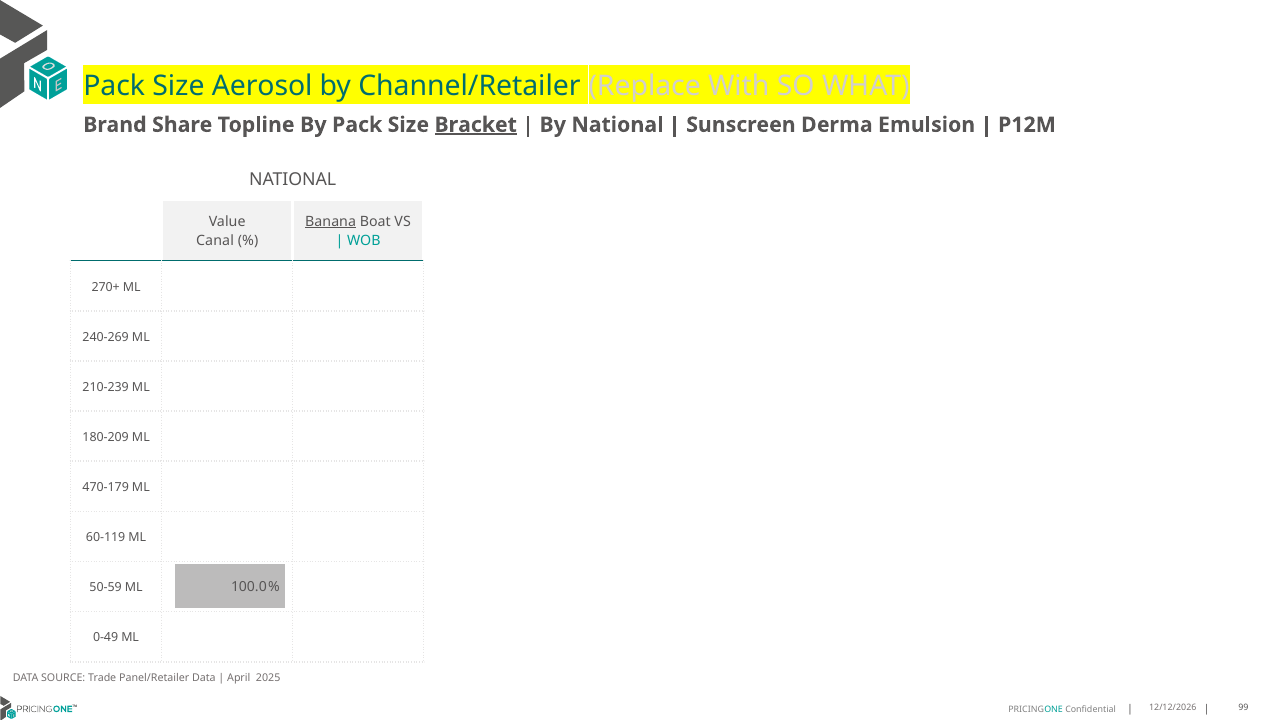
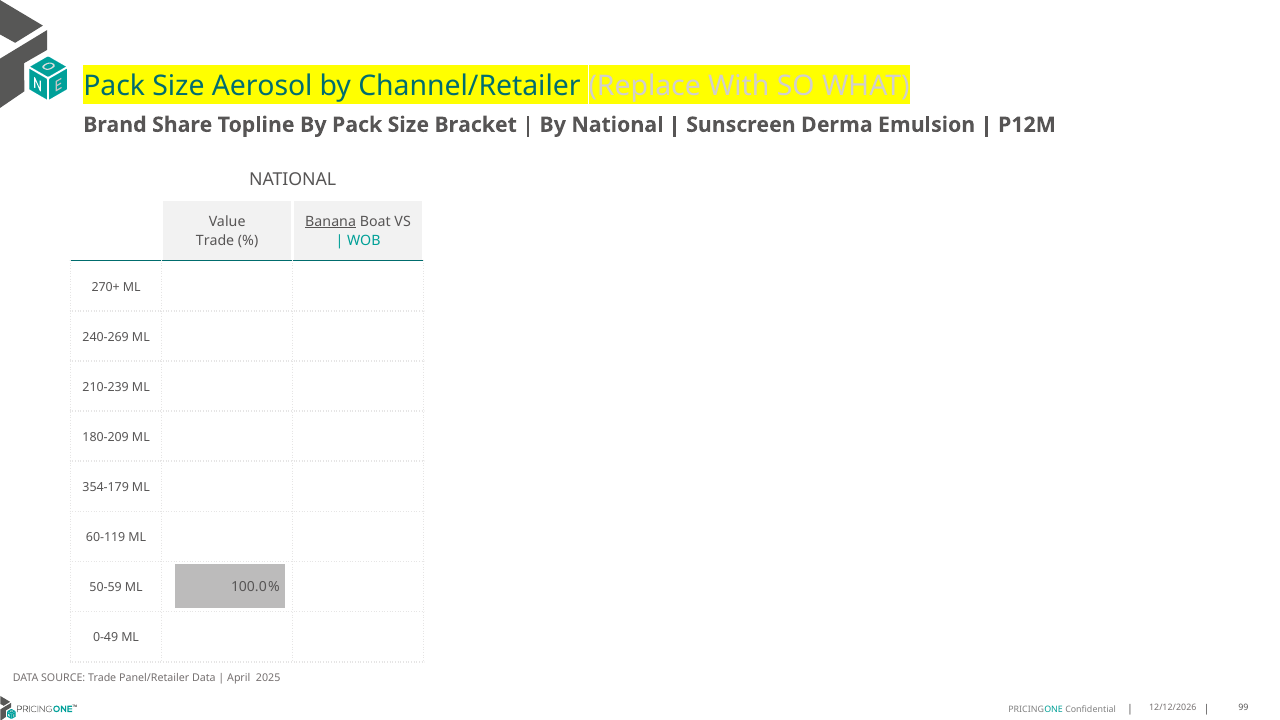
Bracket underline: present -> none (476, 125)
Canal: Canal -> Trade (215, 241)
470-179: 470-179 -> 354-179 (106, 487)
